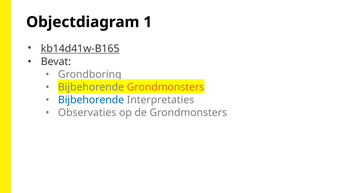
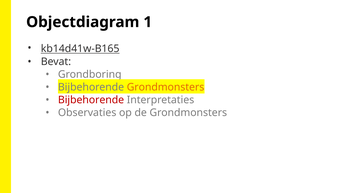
Bijbehorende colour: blue -> red (91, 100)
